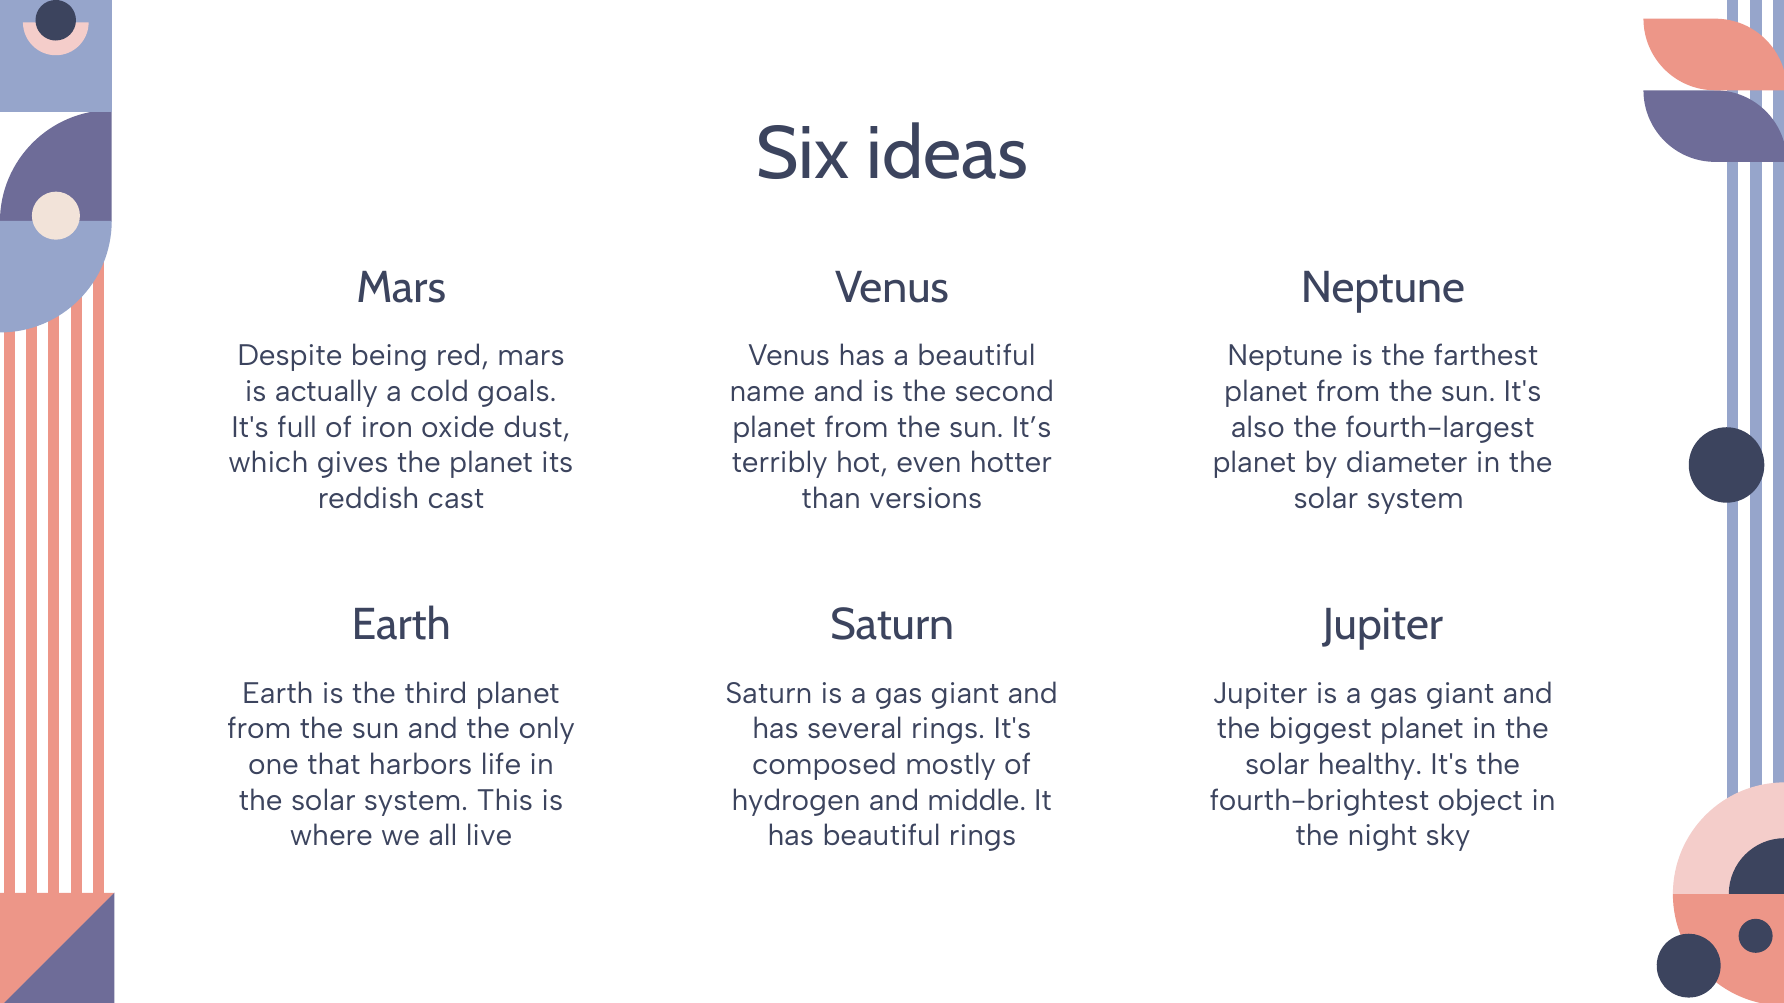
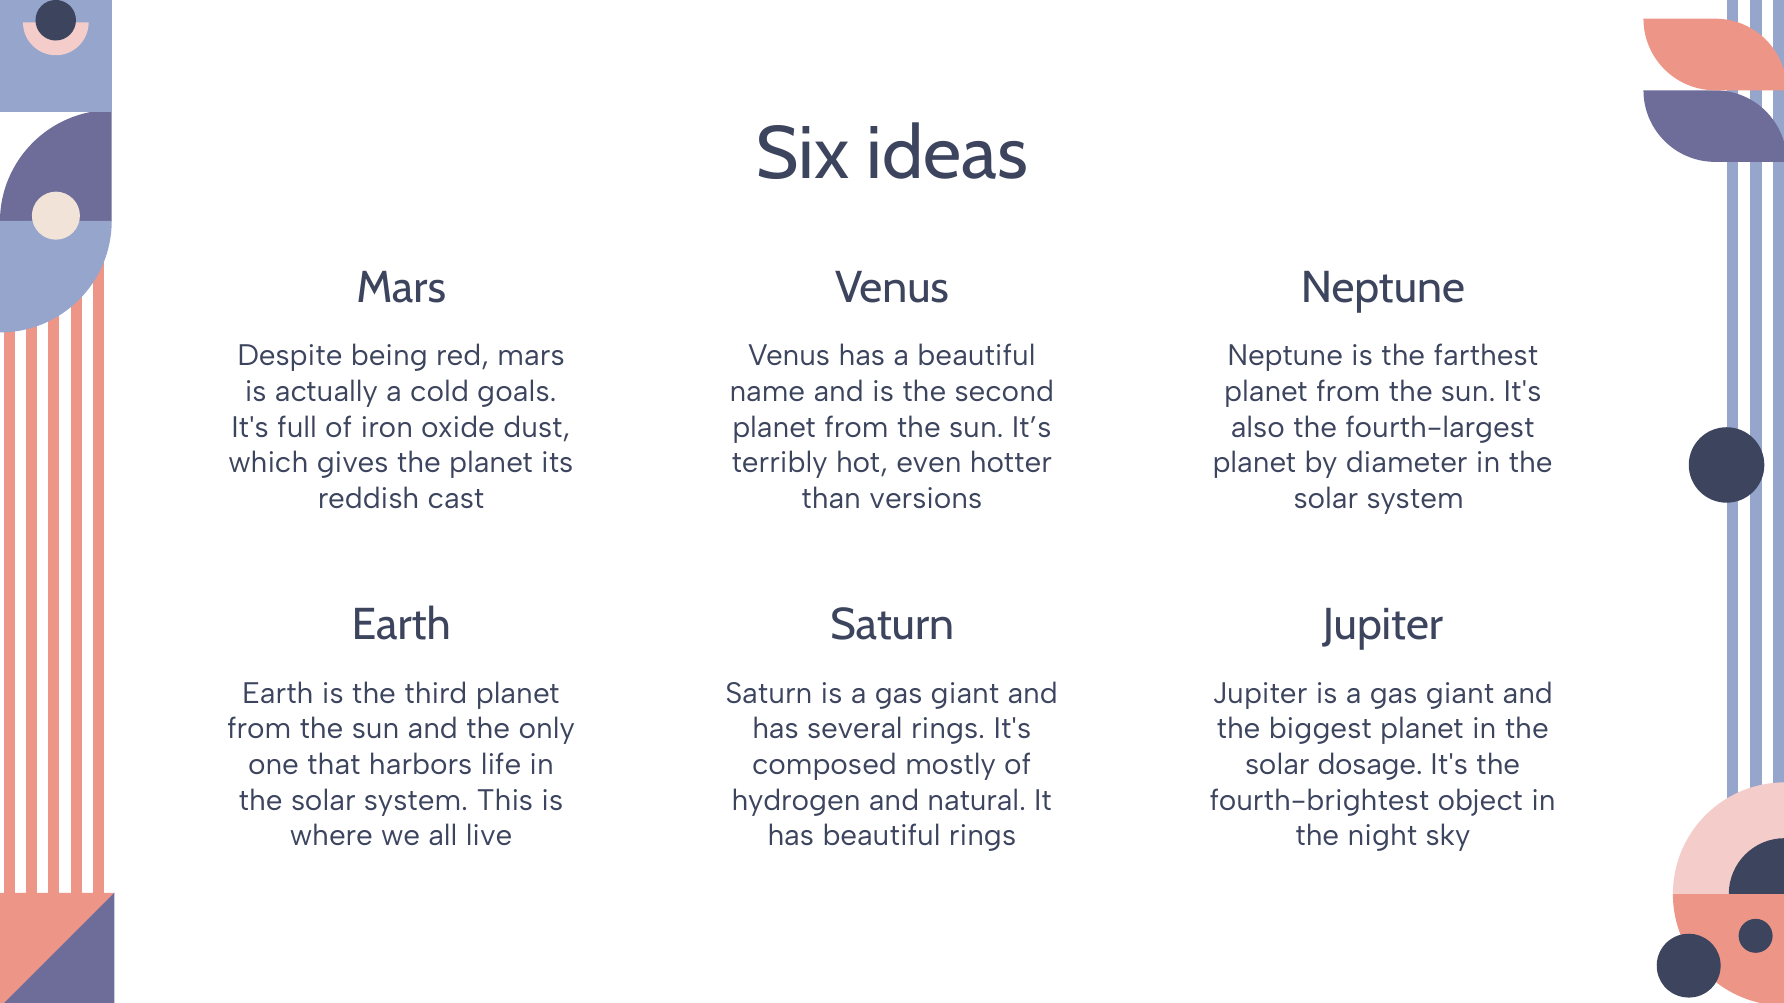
healthy: healthy -> dosage (1370, 765)
middle: middle -> natural (977, 801)
